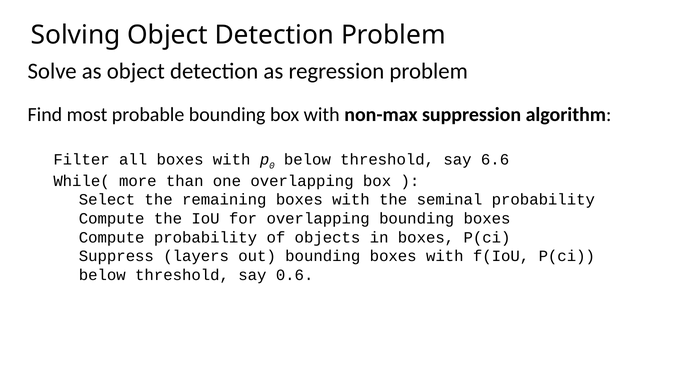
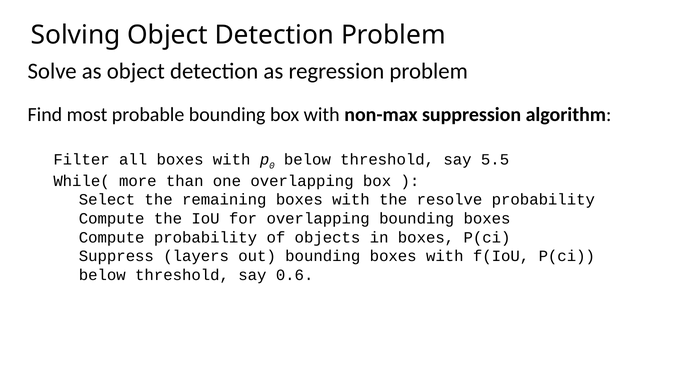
6.6: 6.6 -> 5.5 (495, 159)
seminal: seminal -> resolve (449, 200)
